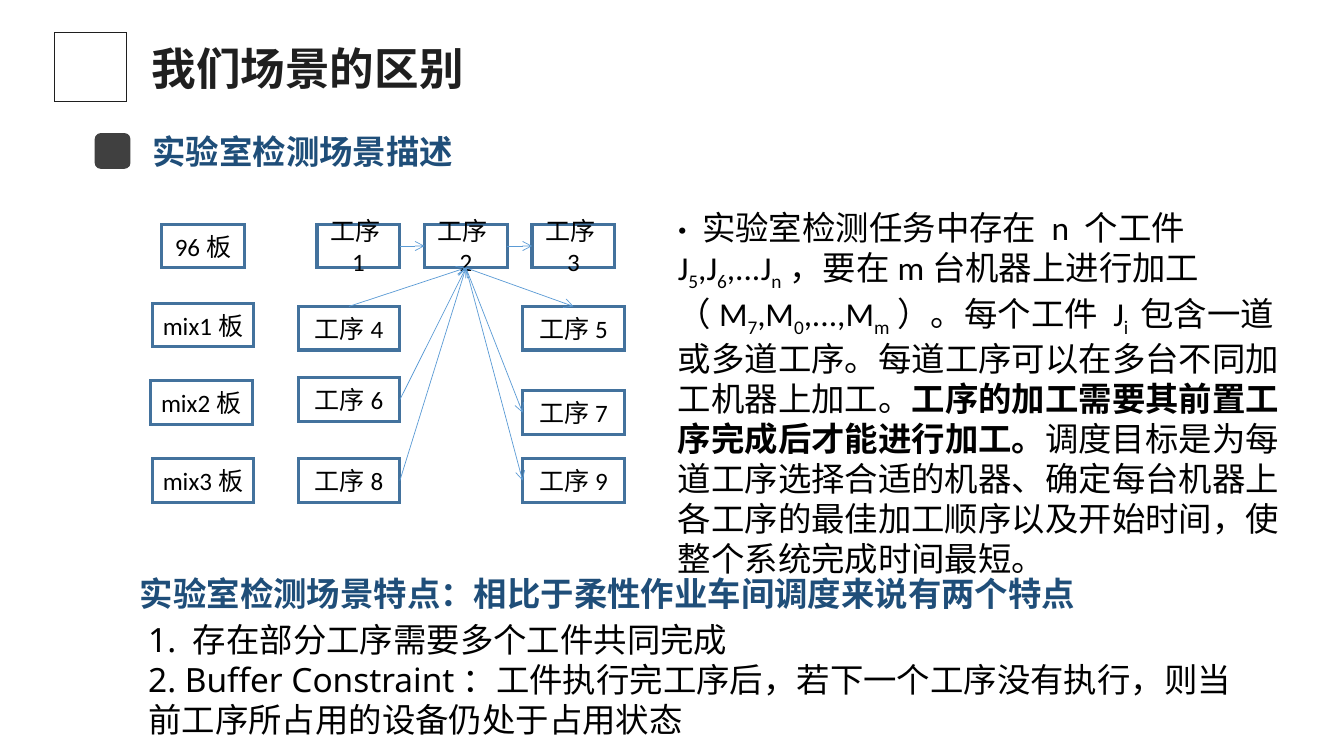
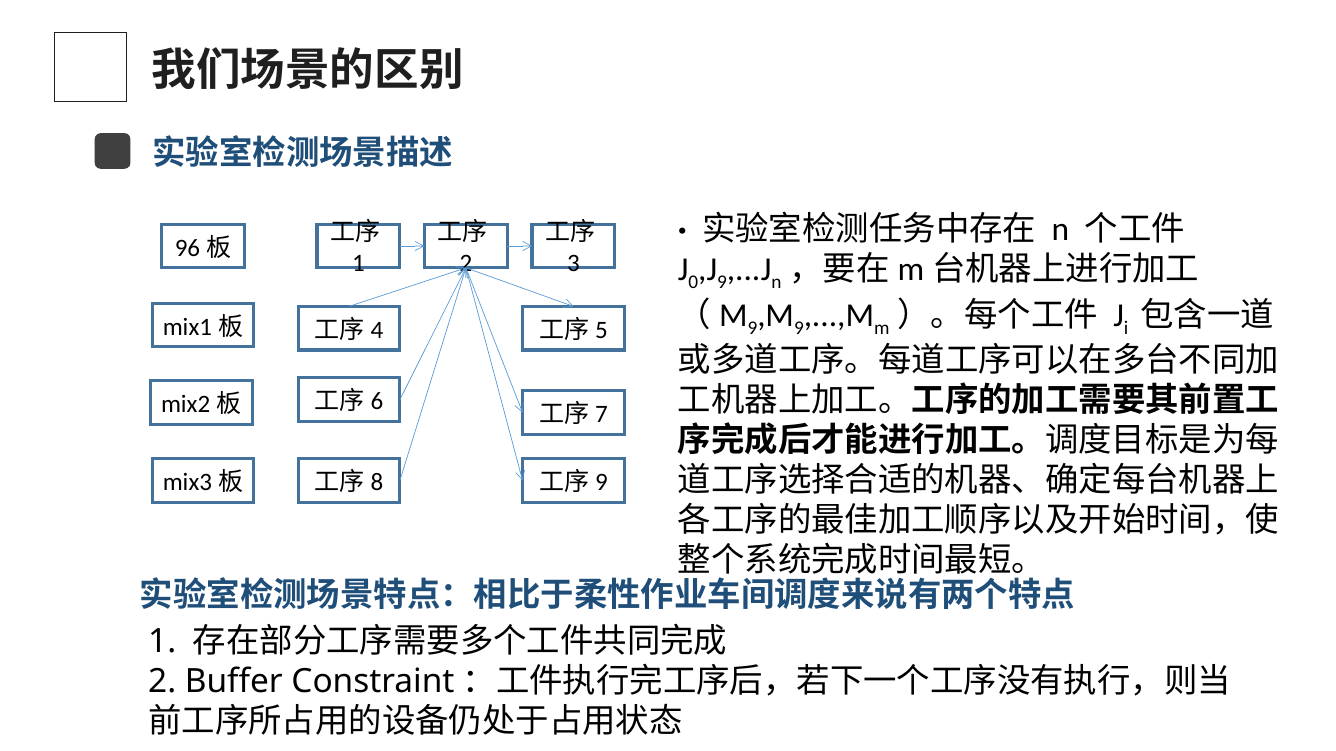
5: 5 -> 0 (693, 283)
6: 6 -> 9 (722, 283)
7: 7 -> 9 (753, 328)
0: 0 -> 9 (799, 328)
